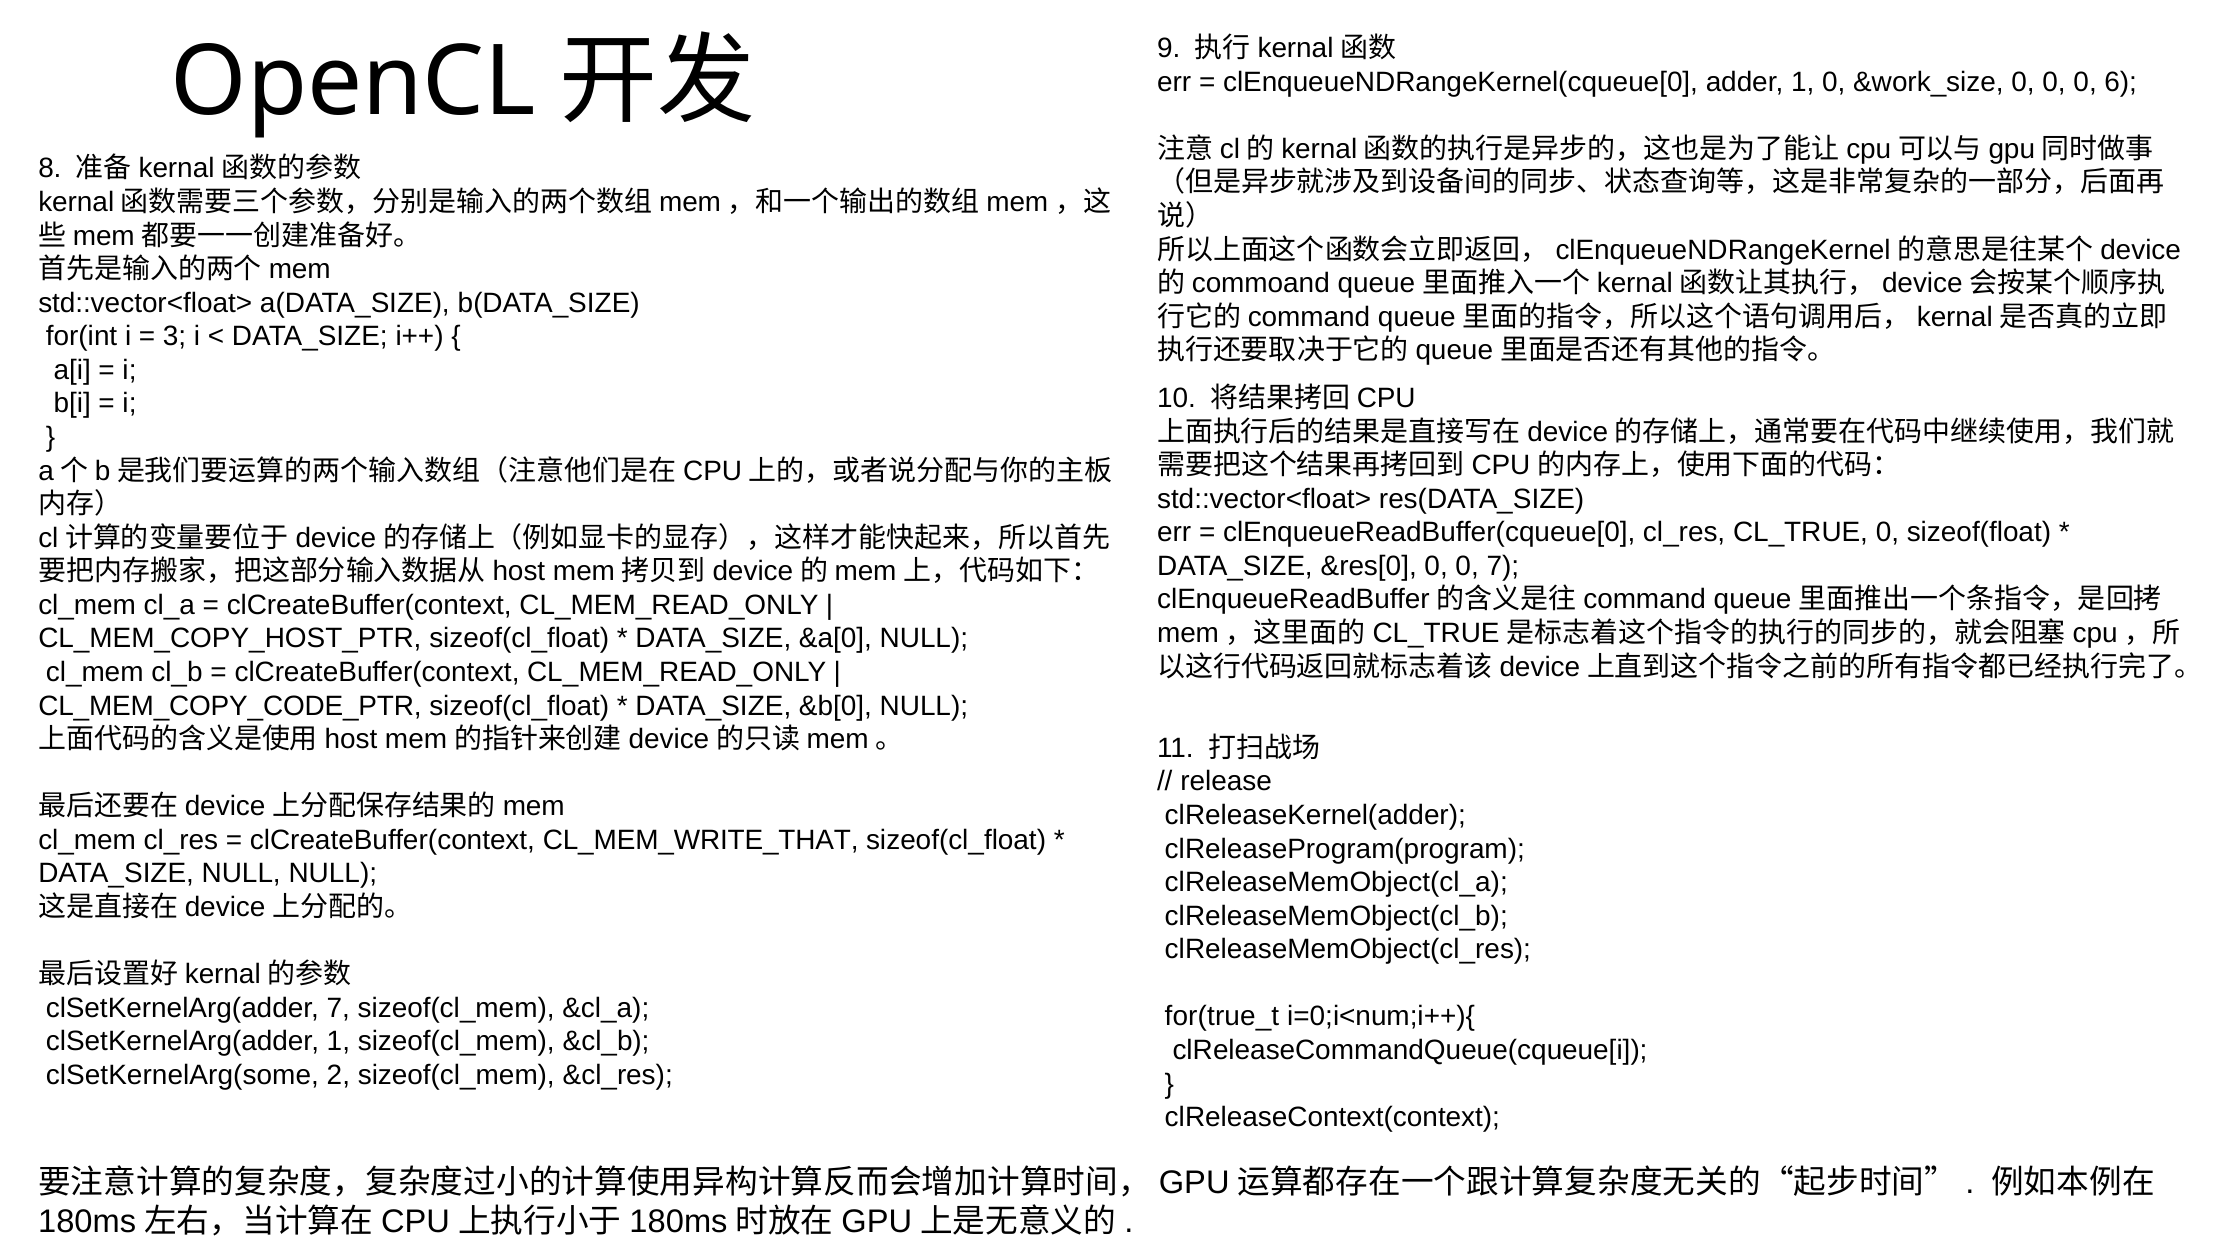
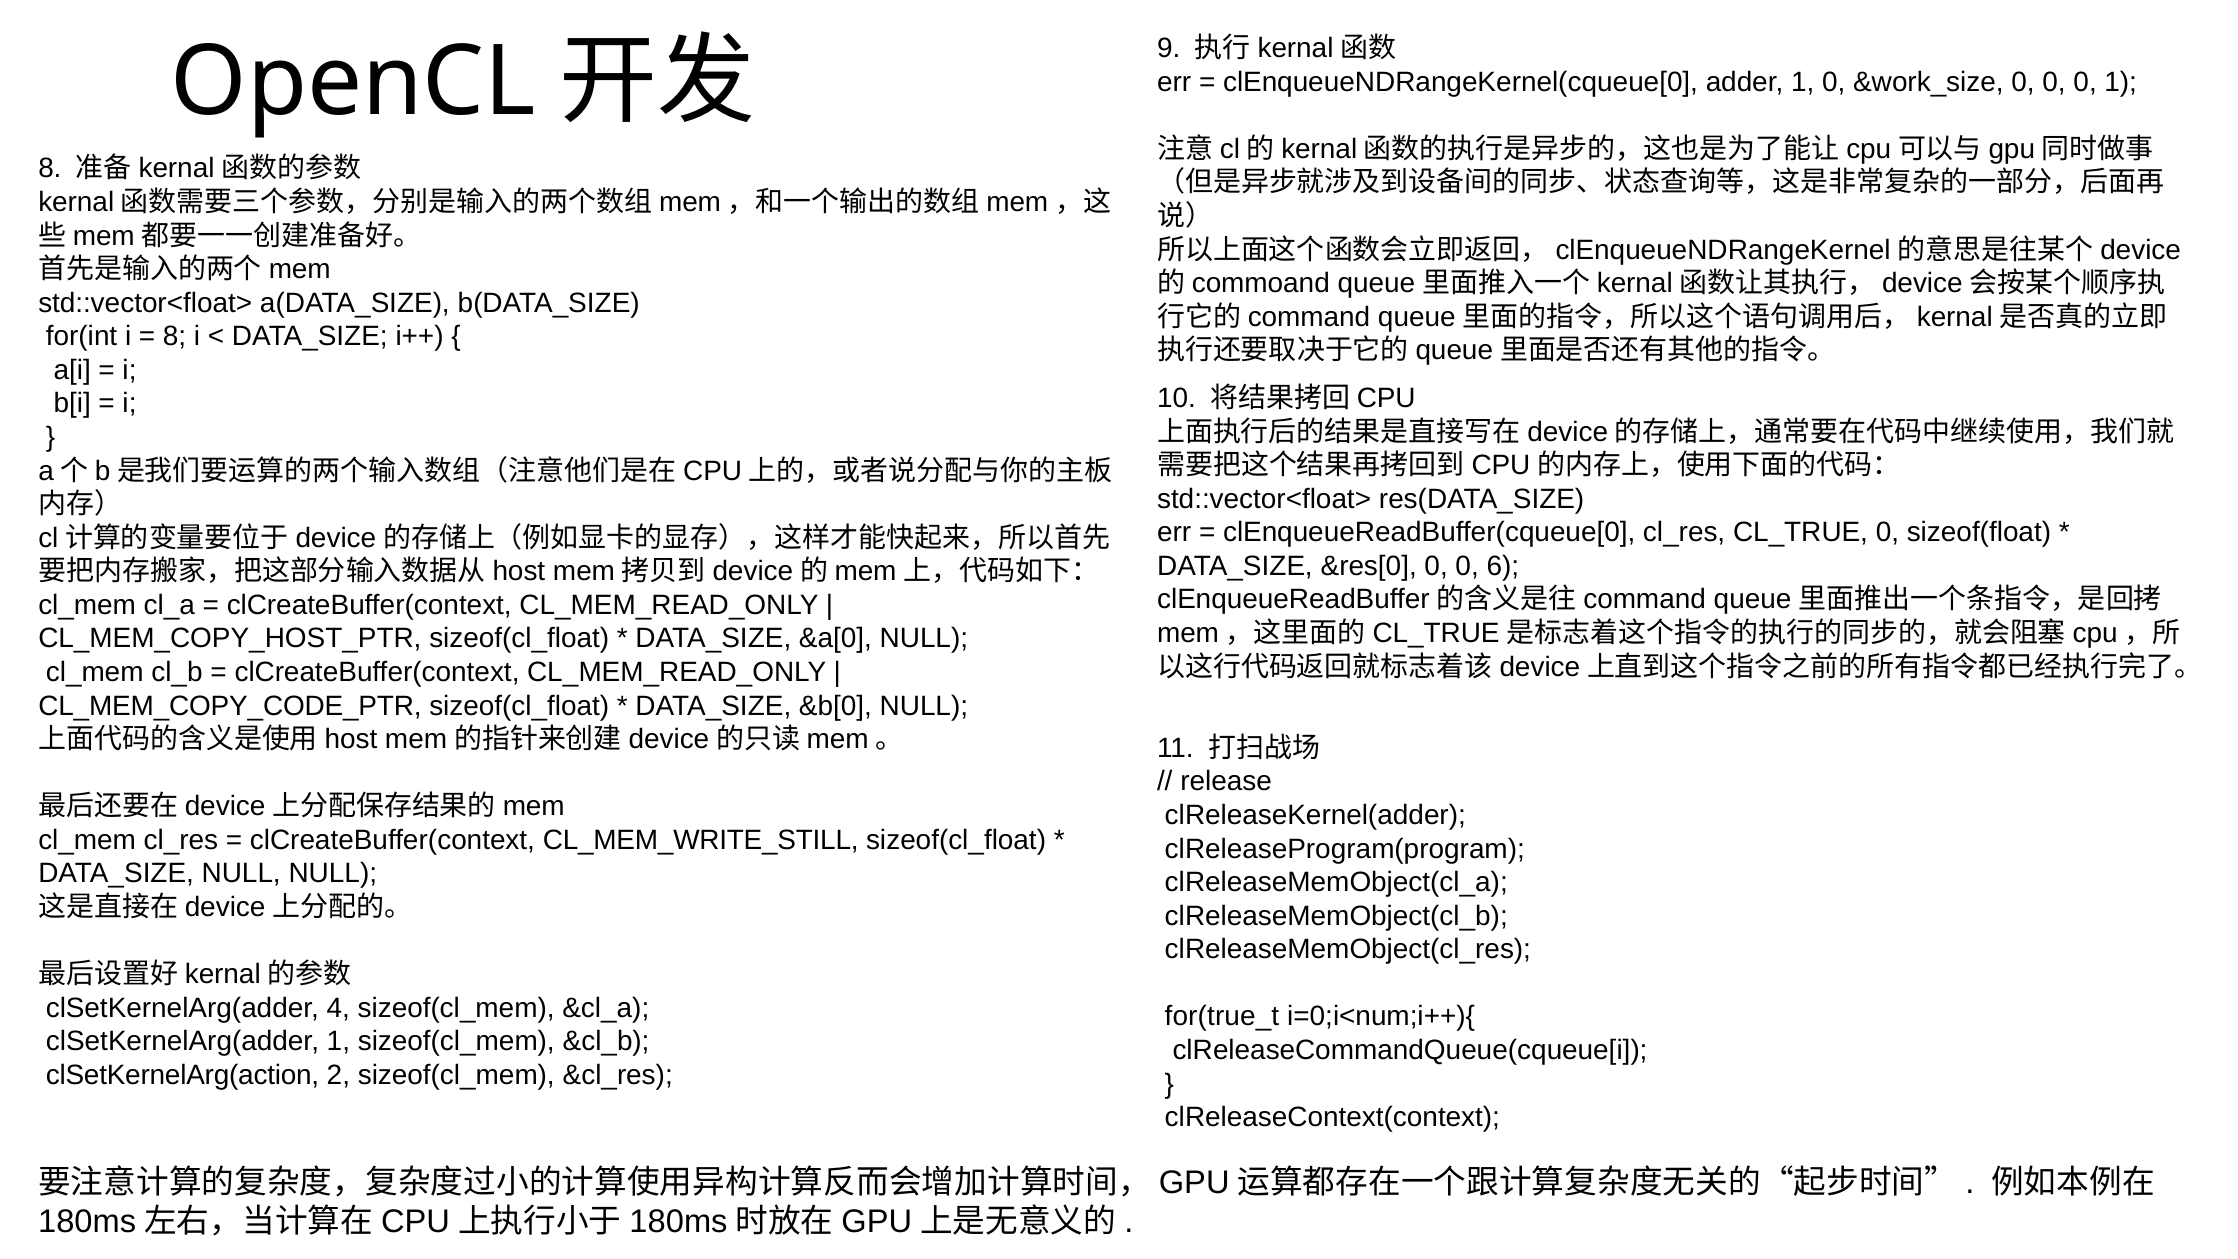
0 6: 6 -> 1 (2121, 82)
3: 3 -> 8 (175, 337)
0 7: 7 -> 6 (1503, 566)
CL_MEM_WRITE_THAT: CL_MEM_WRITE_THAT -> CL_MEM_WRITE_STILL (701, 840)
clSetKernelArg(adder 7: 7 -> 4 (338, 1008)
clSetKernelArg(some: clSetKernelArg(some -> clSetKernelArg(action (183, 1075)
